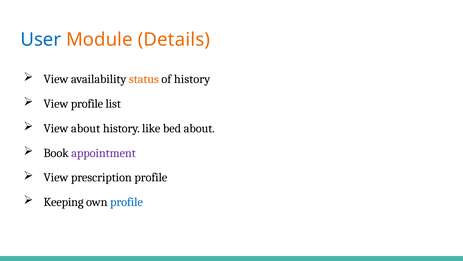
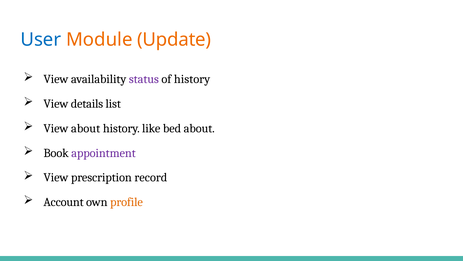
Details: Details -> Update (174, 40)
status colour: orange -> purple (144, 79)
View profile: profile -> details (87, 104)
prescription profile: profile -> record (151, 177)
Keeping: Keeping -> Account (64, 202)
profile colour: blue -> orange (126, 202)
